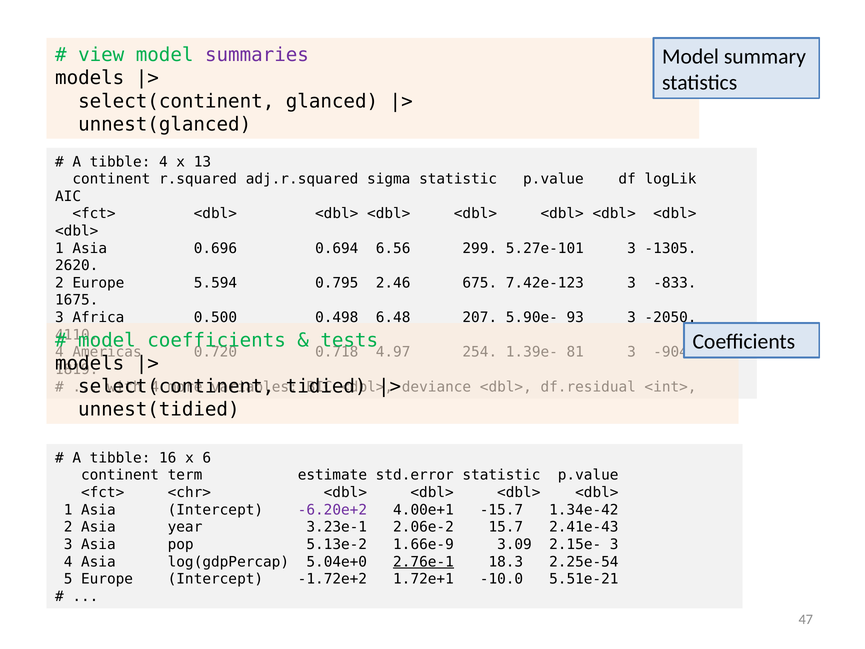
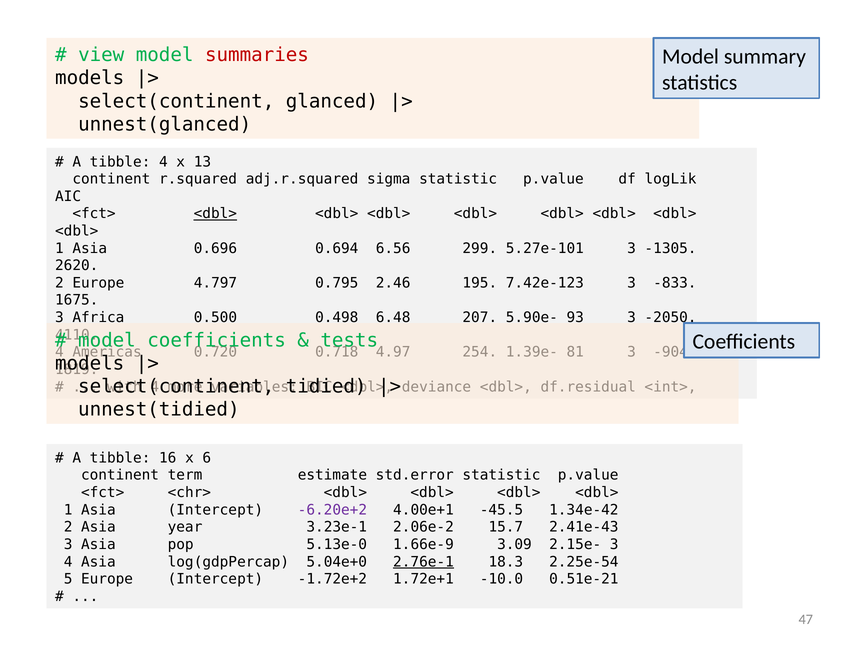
summaries colour: purple -> red (257, 55)
<dbl> underline: none -> present (215, 214)
5.594: 5.594 -> 4.797 (215, 283)
675: 675 -> 195 (480, 283)
-15.7: -15.7 -> -45.5 (501, 510)
5.13e-2: 5.13e-2 -> 5.13e-0 (337, 544)
5.51e-21: 5.51e-21 -> 0.51e-21 (584, 579)
